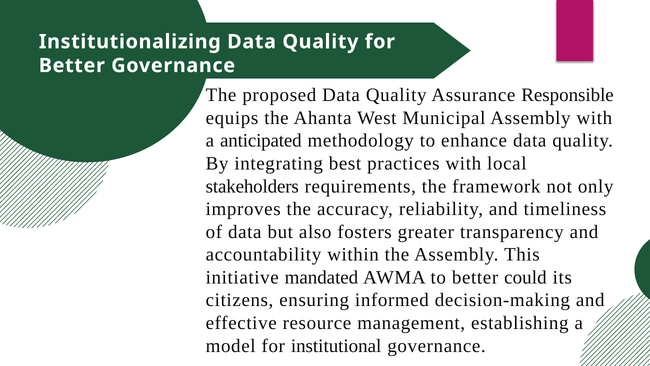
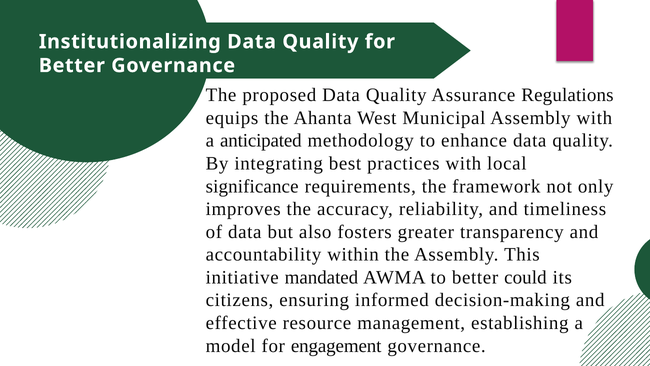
Responsible: Responsible -> Regulations (567, 95)
stakeholders: stakeholders -> significance (252, 186)
institutional: institutional -> engagement (336, 345)
